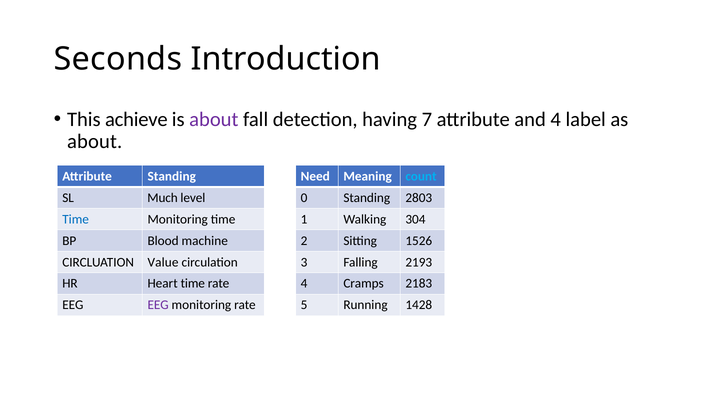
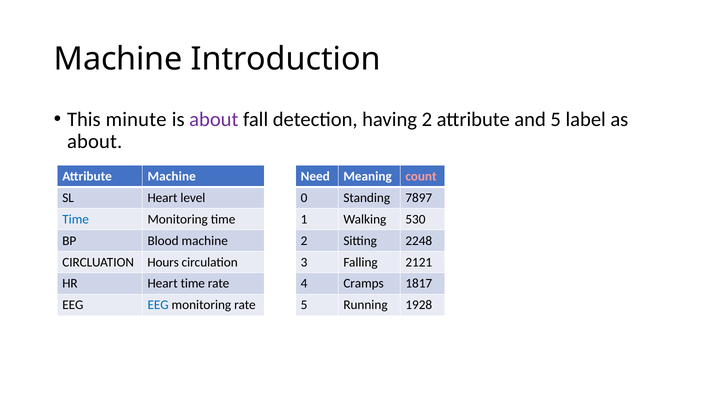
Seconds: Seconds -> Machine (118, 59)
achieve: achieve -> minute (136, 119)
having 7: 7 -> 2 (427, 119)
and 4: 4 -> 5 (556, 119)
Attribute Standing: Standing -> Machine (172, 176)
count colour: light blue -> pink (421, 176)
SL Much: Much -> Heart (163, 198)
2803: 2803 -> 7897 (419, 198)
304: 304 -> 530 (415, 219)
1526: 1526 -> 2248 (419, 241)
Value: Value -> Hours (163, 262)
2193: 2193 -> 2121 (419, 262)
2183: 2183 -> 1817 (419, 284)
EEG colour: purple -> blue (158, 305)
1428: 1428 -> 1928 (419, 305)
